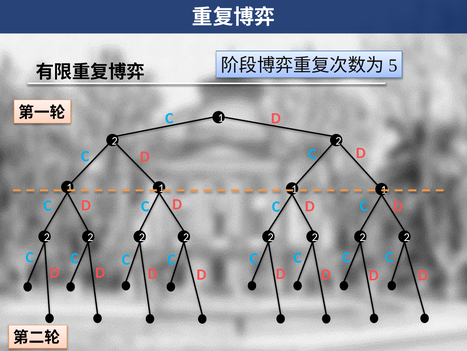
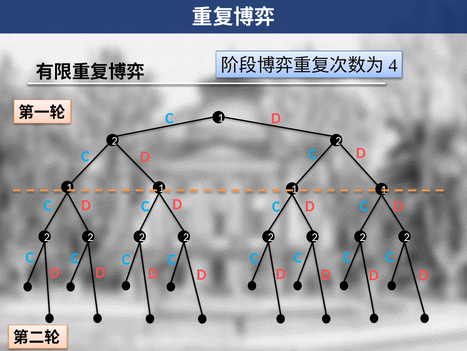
5: 5 -> 4 (393, 65)
